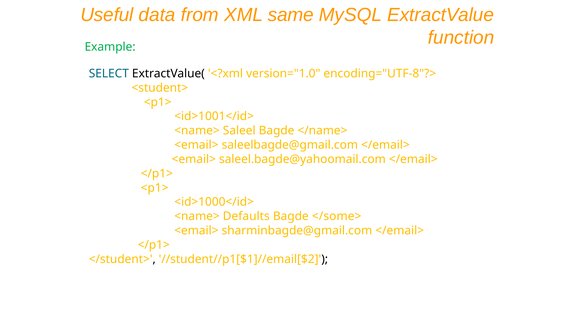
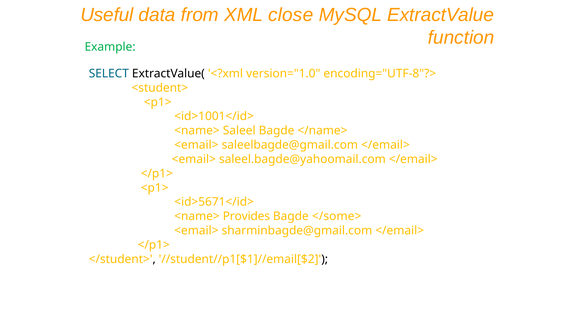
same: same -> close (291, 15)
<id>1000</id>: <id>1000</id> -> <id>5671</id> (214, 202)
Defaults: Defaults -> Provides (246, 216)
